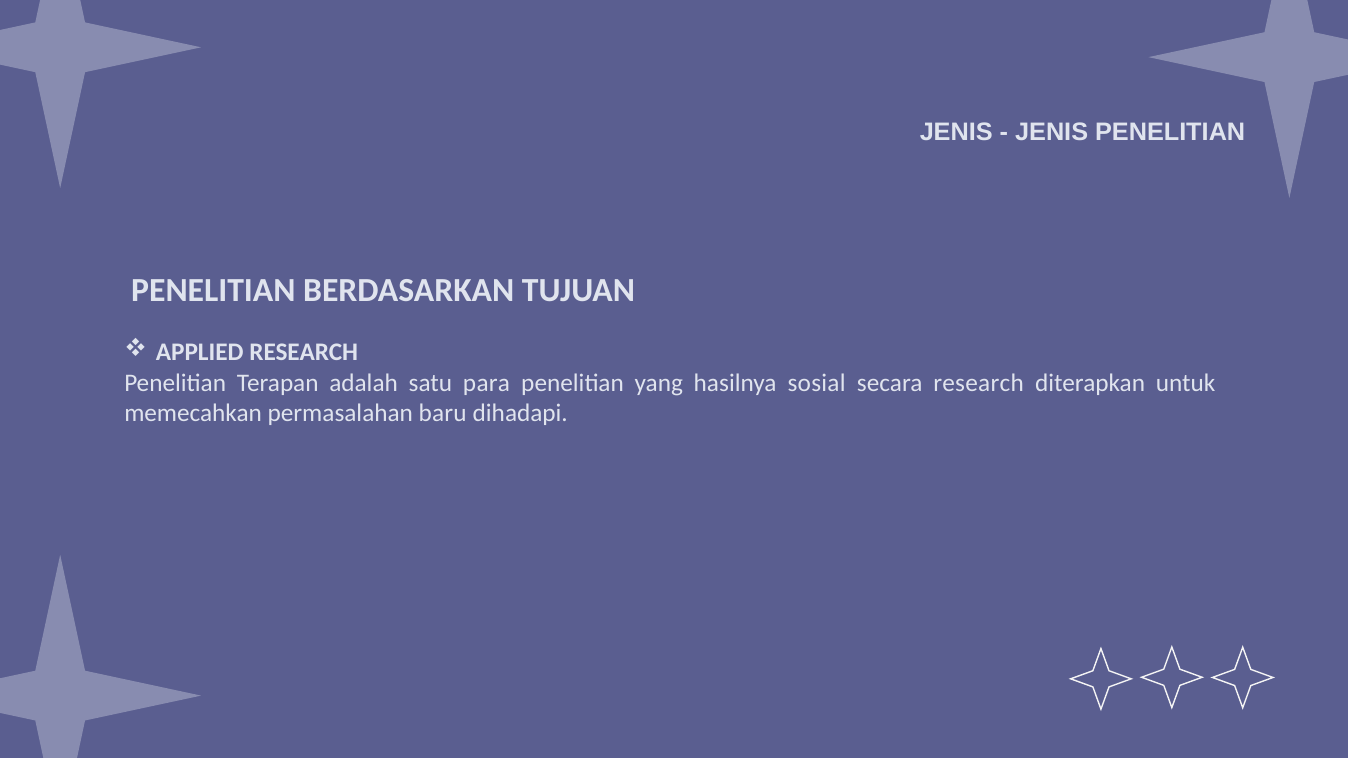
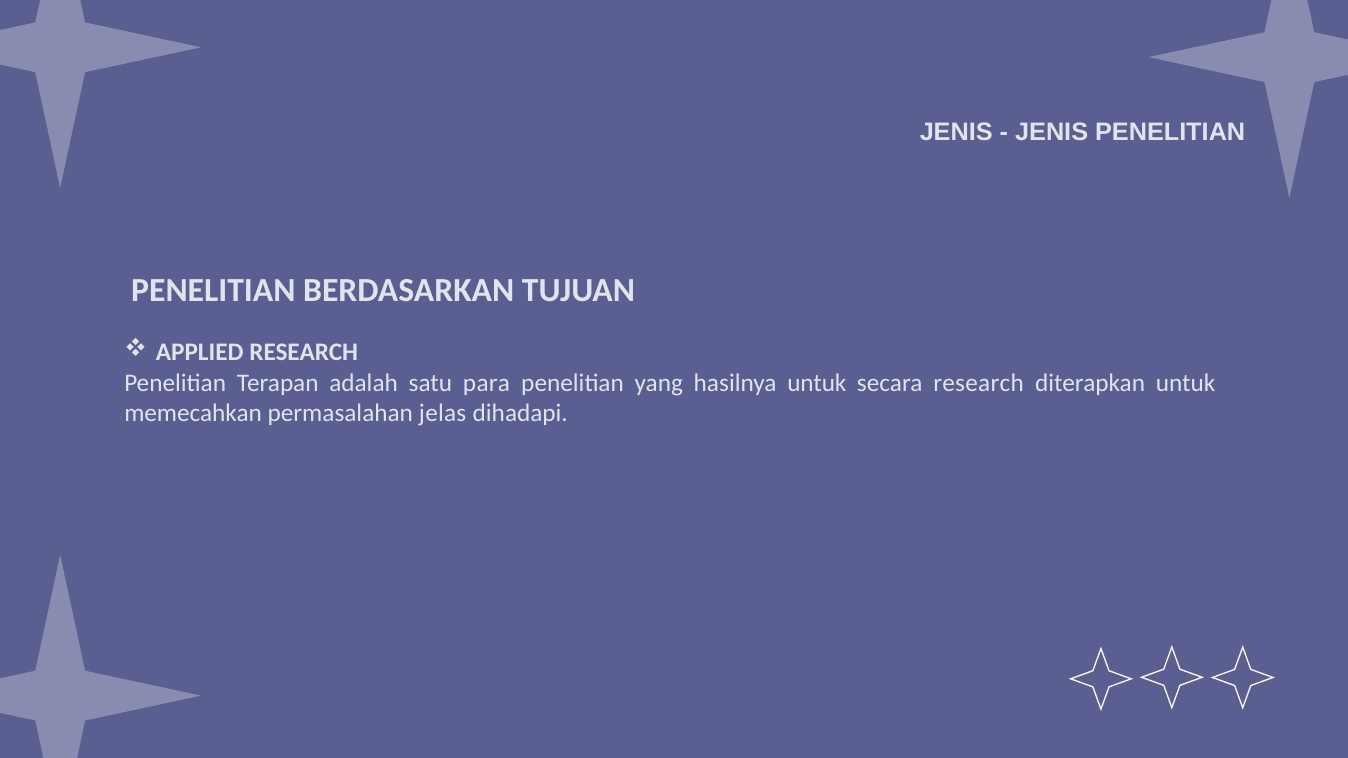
hasilnya sosial: sosial -> untuk (817, 383)
permasalahan baru: baru -> jelas (443, 413)
